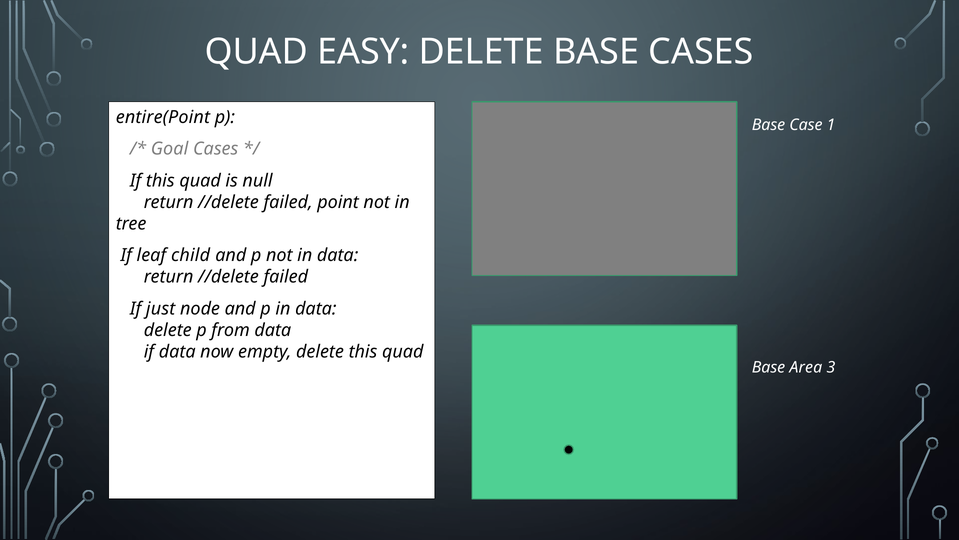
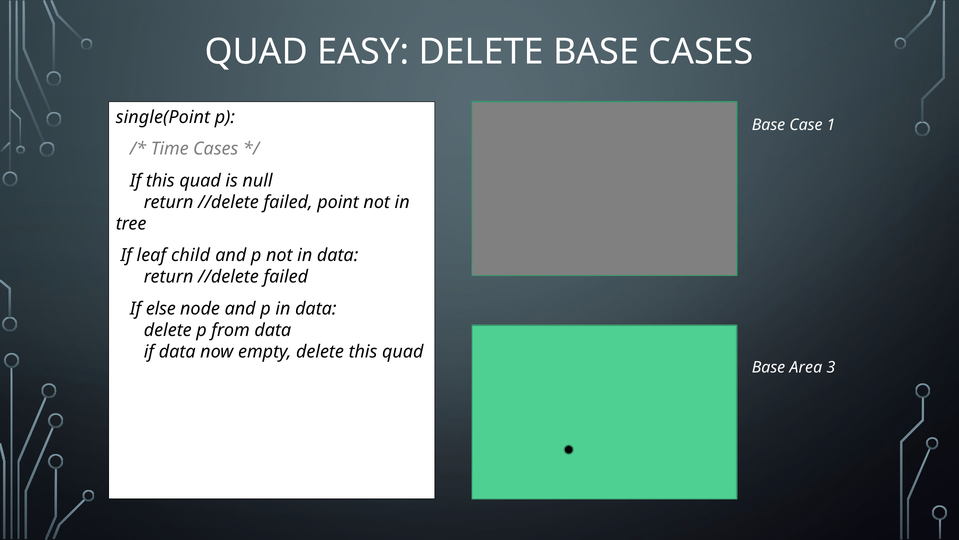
entire(Point: entire(Point -> single(Point (163, 117)
Goal: Goal -> Time (170, 149)
just: just -> else (161, 308)
